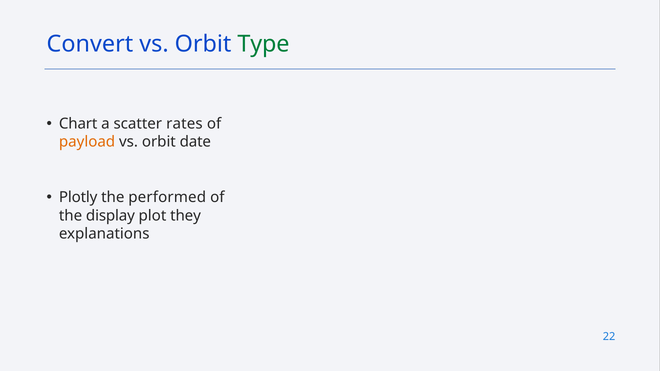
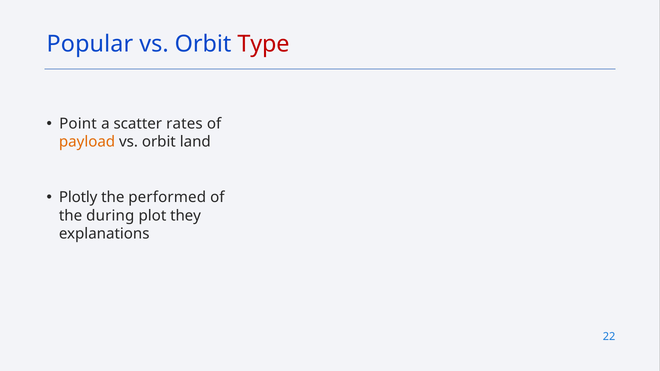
Convert: Convert -> Popular (90, 44)
Type colour: green -> red (263, 44)
Chart: Chart -> Point (78, 124)
date: date -> land (195, 142)
display: display -> during (110, 216)
